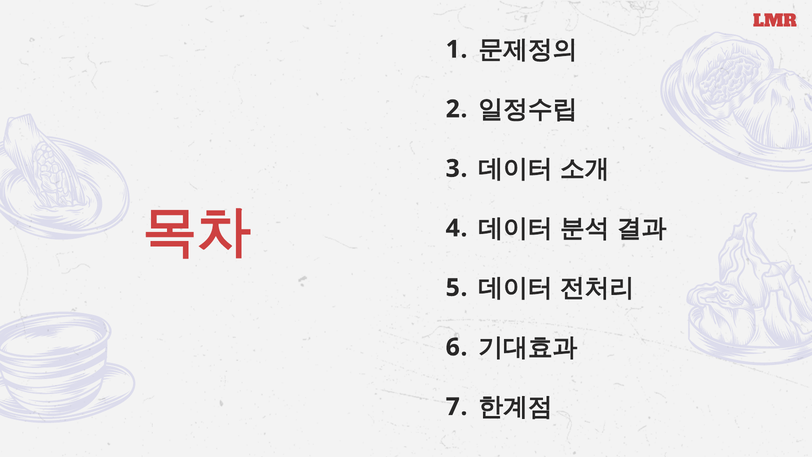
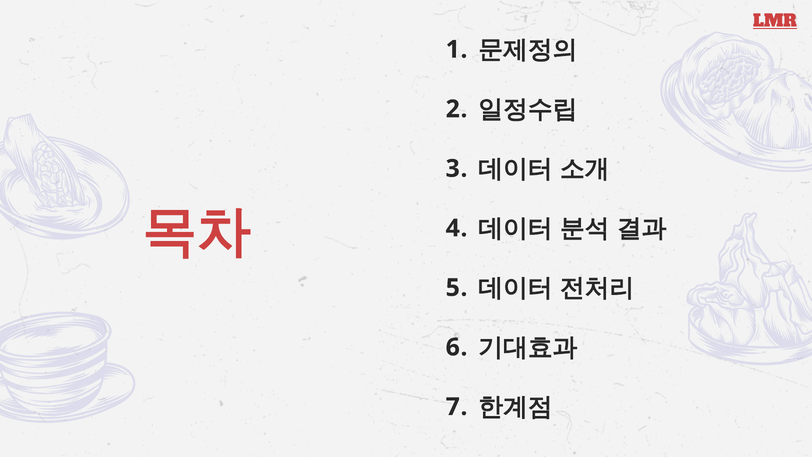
LMR underline: none -> present (775, 21)
